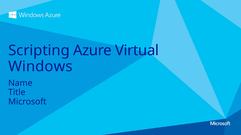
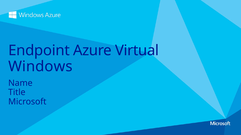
Scripting: Scripting -> Endpoint (39, 51)
